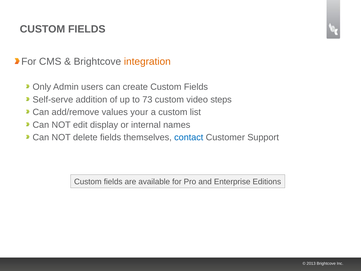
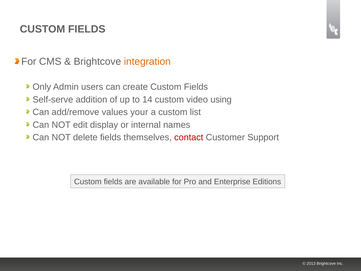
73: 73 -> 14 (147, 99)
steps: steps -> using (221, 99)
contact colour: blue -> red (189, 137)
